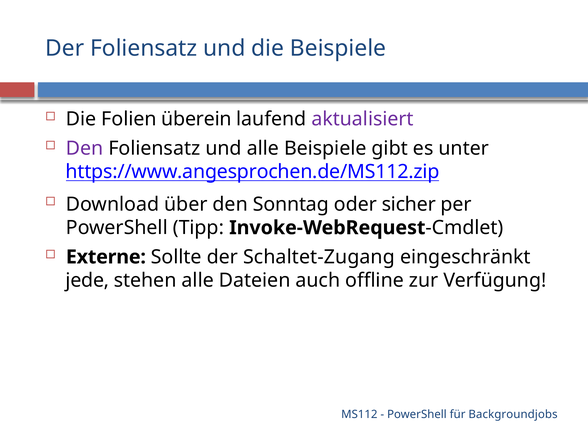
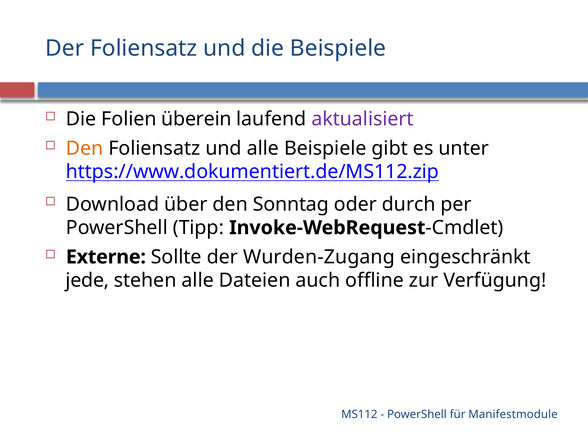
Den colour: purple -> orange (85, 148)
https://www.angesprochen.de/MS112.zip: https://www.angesprochen.de/MS112.zip -> https://www.dokumentiert.de/MS112.zip (252, 172)
sicher: sicher -> durch (409, 204)
Schaltet-Zugang: Schaltet-Zugang -> Wurden-Zugang (319, 257)
Backgroundjobs: Backgroundjobs -> Manifestmodule (513, 414)
